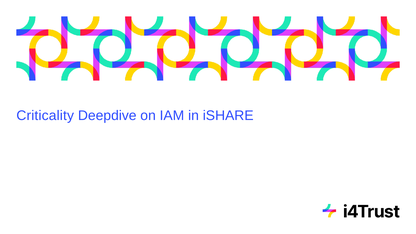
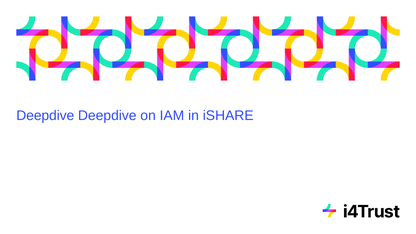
Criticality: Criticality -> Deepdive (45, 116)
